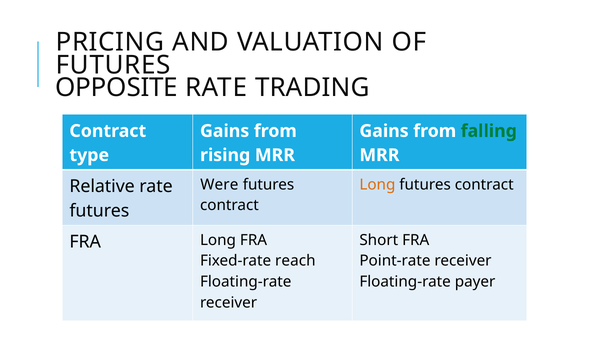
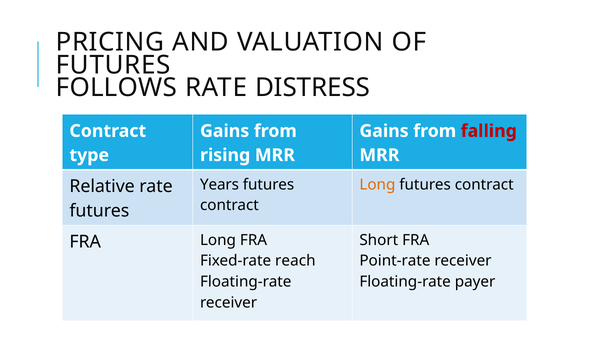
OPPOSITE: OPPOSITE -> FOLLOWS (116, 88)
TRADING: TRADING -> DISTRESS (313, 88)
falling colour: green -> red (489, 131)
Were: Were -> Years (219, 185)
